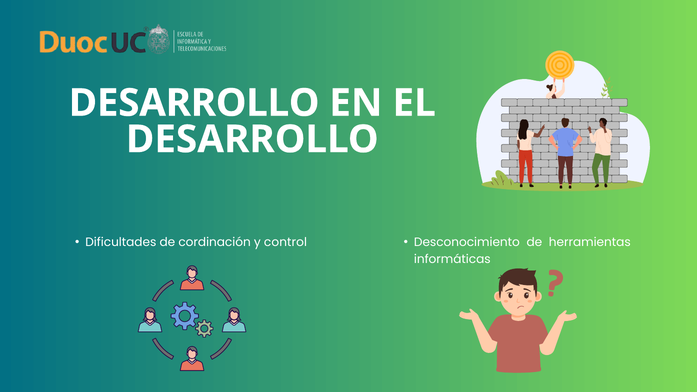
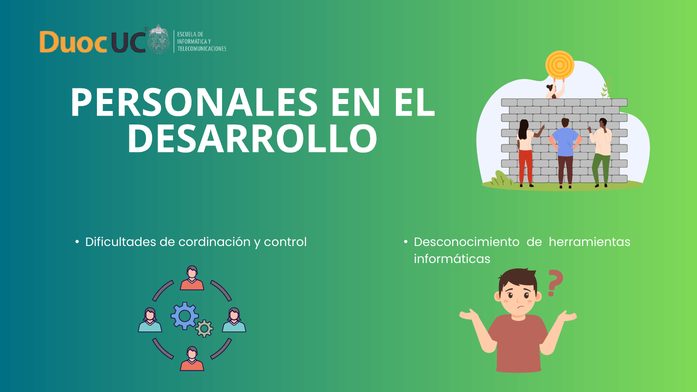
DESARROLLO: DESARROLLO -> PERSONALES (194, 103)
